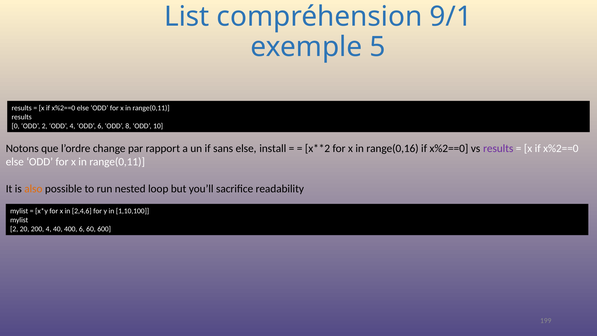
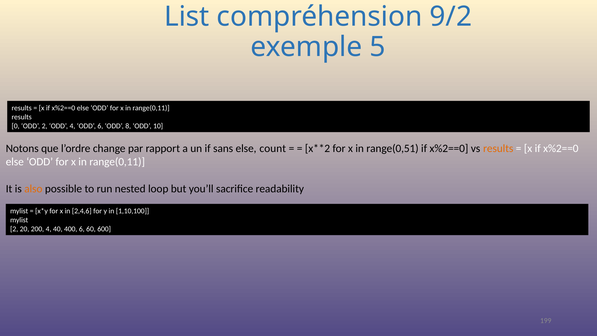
9/1: 9/1 -> 9/2 (451, 17)
install: install -> count (273, 148)
range(0,16: range(0,16 -> range(0,51 (392, 148)
results colour: purple -> orange (498, 148)
